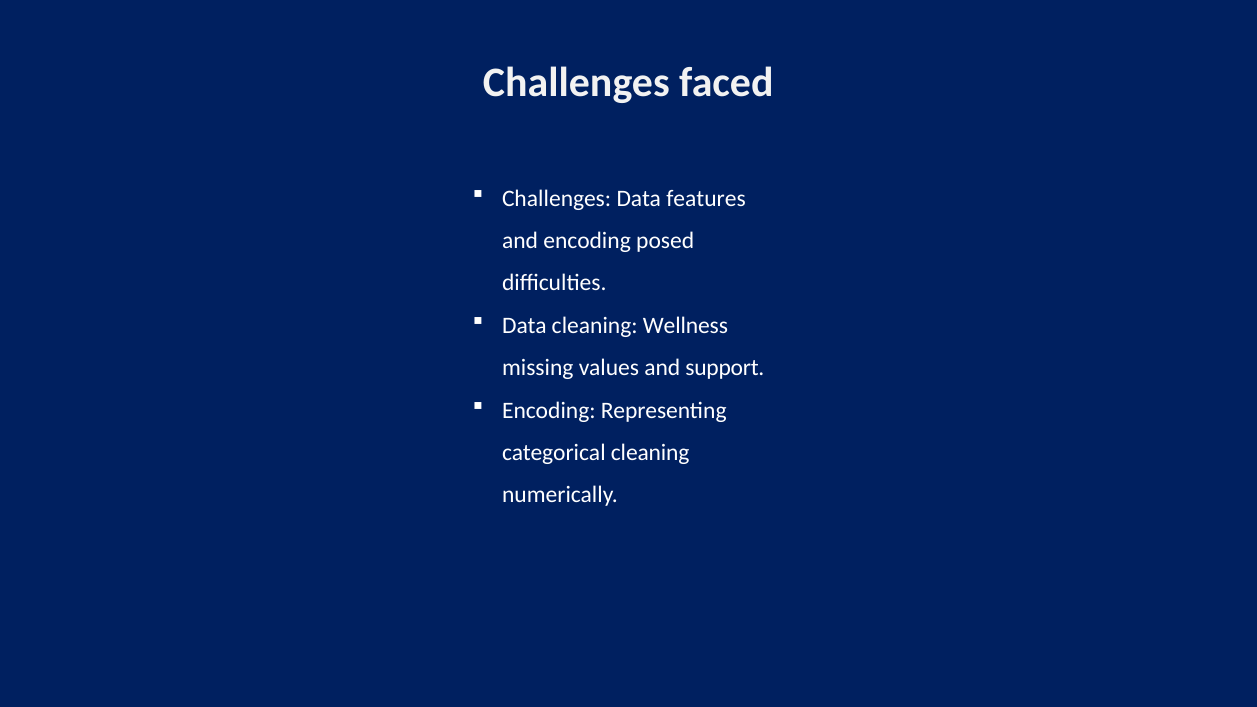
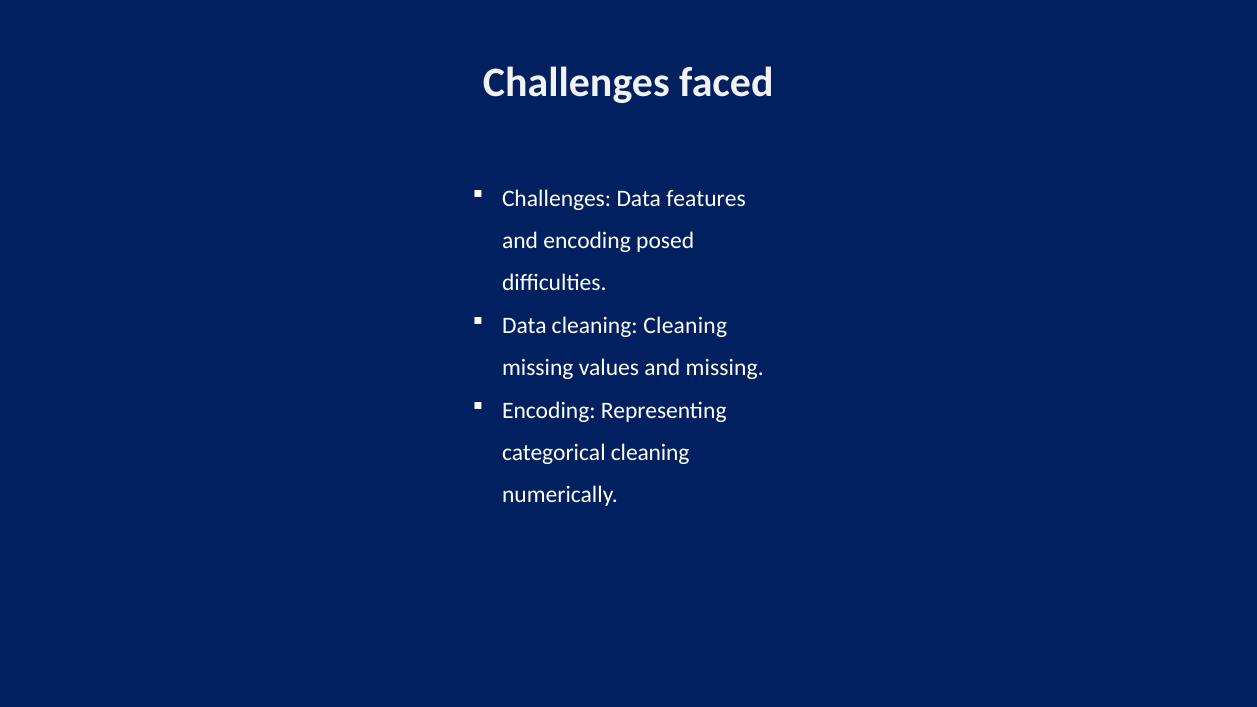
Wellness: Wellness -> Cleaning (685, 326)
and support: support -> missing (725, 368)
